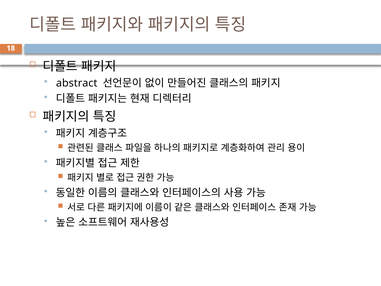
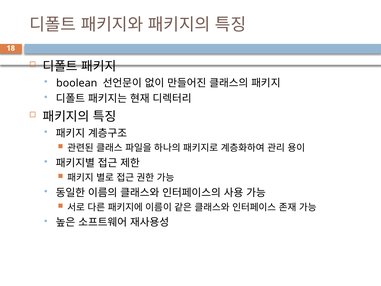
abstract: abstract -> boolean (77, 83)
